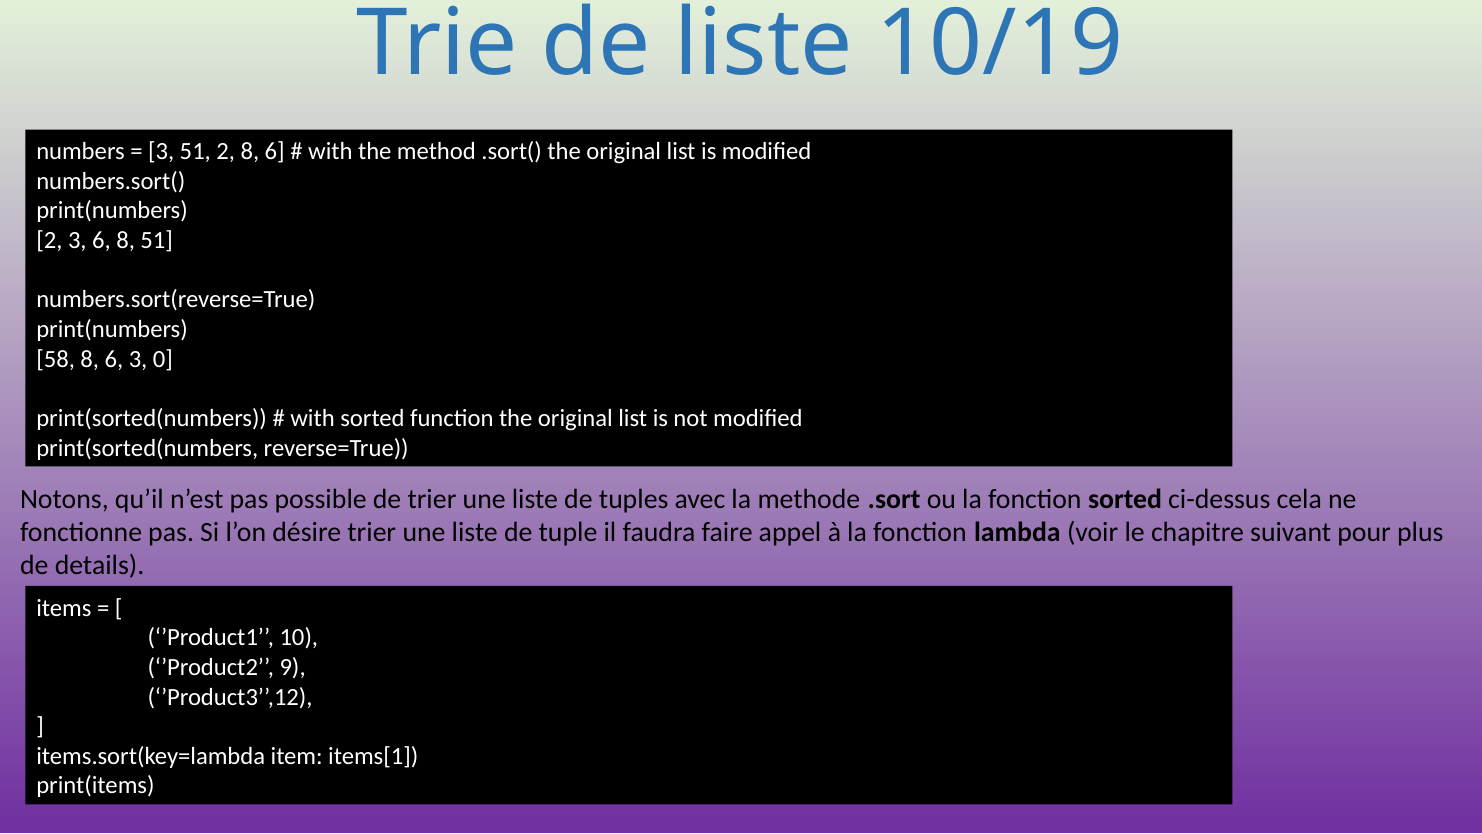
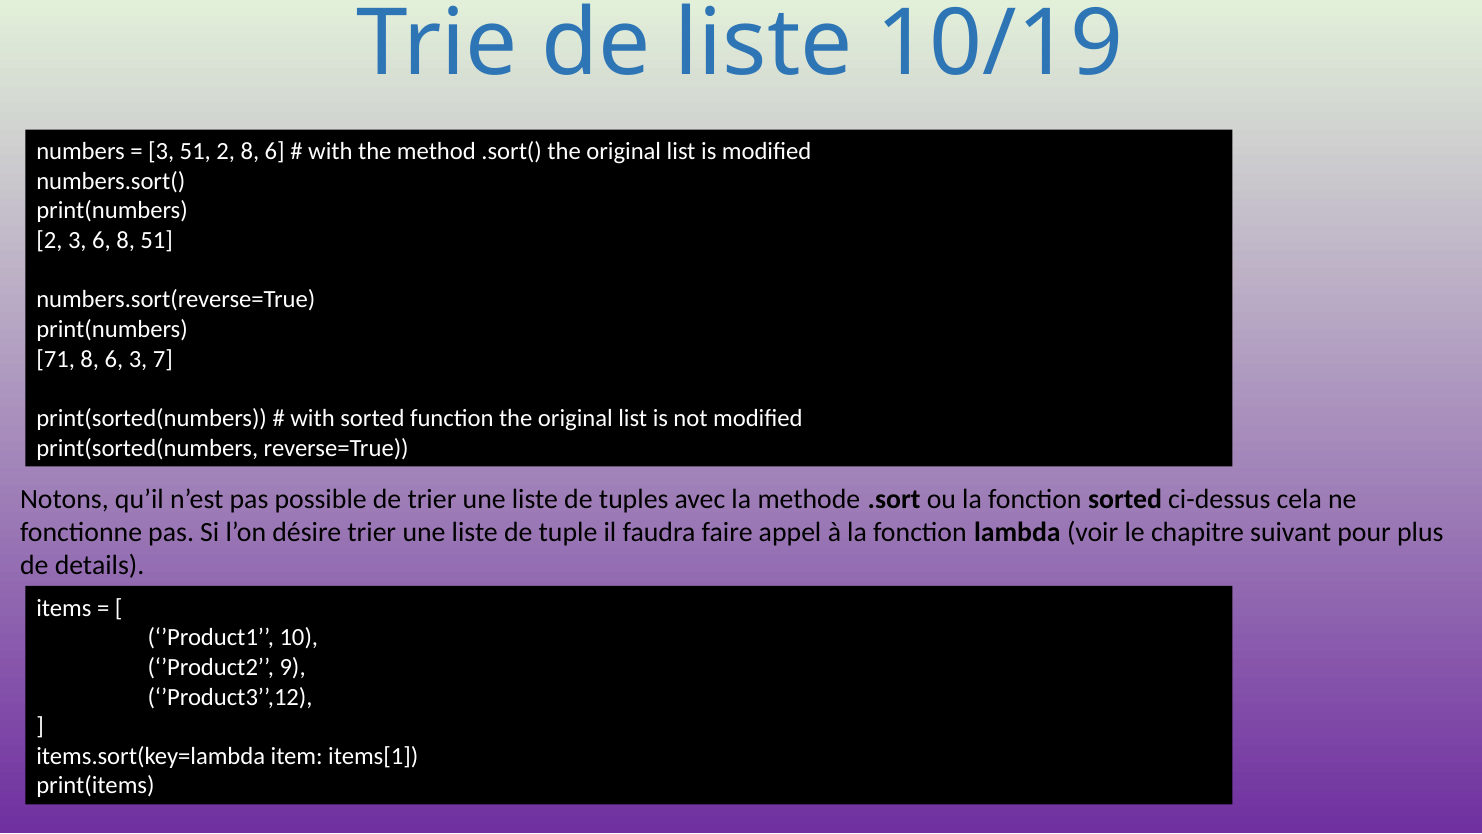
58: 58 -> 71 (56, 359)
0: 0 -> 7 (163, 359)
